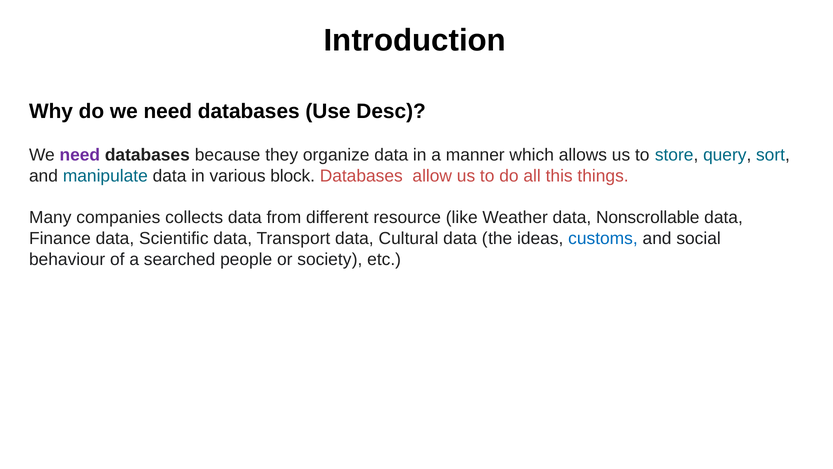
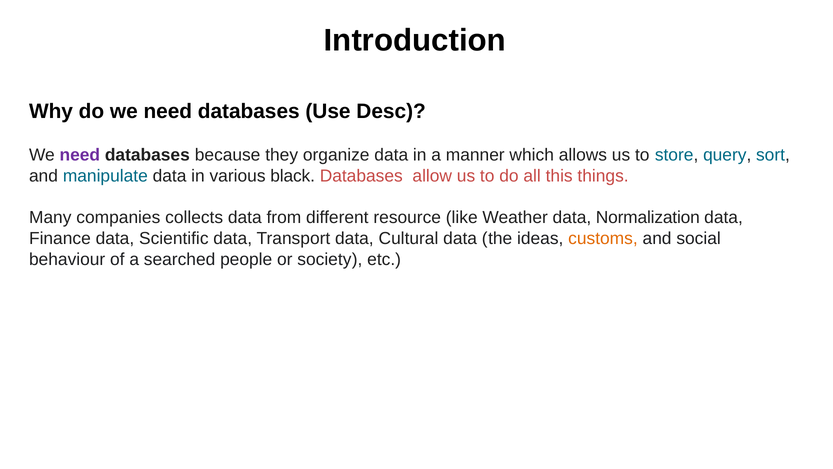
block: block -> black (293, 176)
Nonscrollable: Nonscrollable -> Normalization (648, 217)
customs colour: blue -> orange (603, 238)
